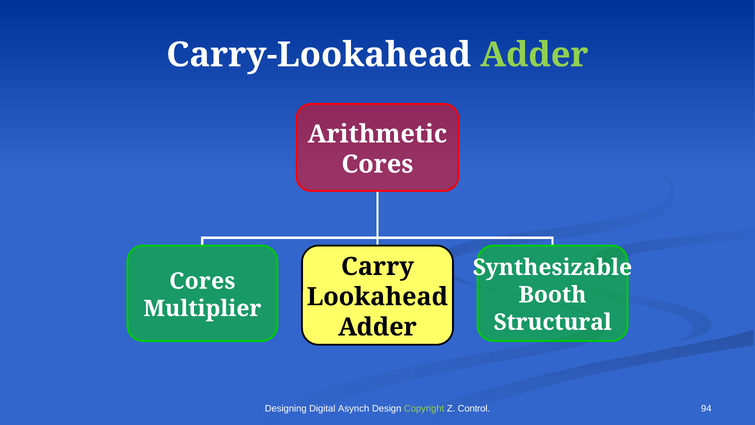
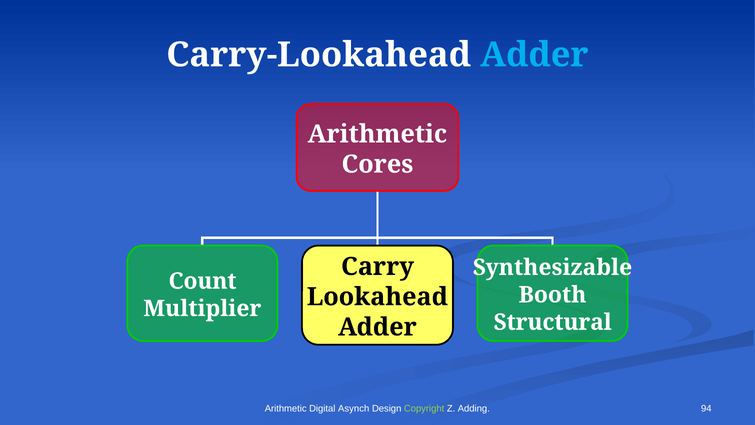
Adder colour: light green -> light blue (534, 55)
Cores: Cores -> Count (202, 281)
Designing: Designing -> Arithmetic (286, 409)
Control: Control -> Adding (474, 409)
